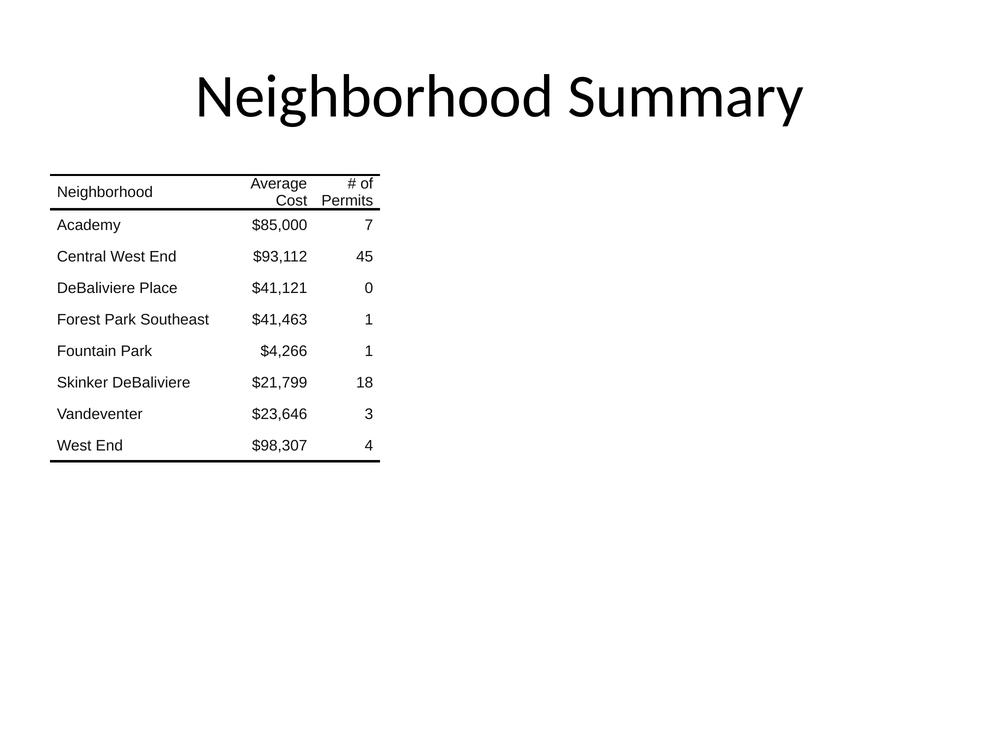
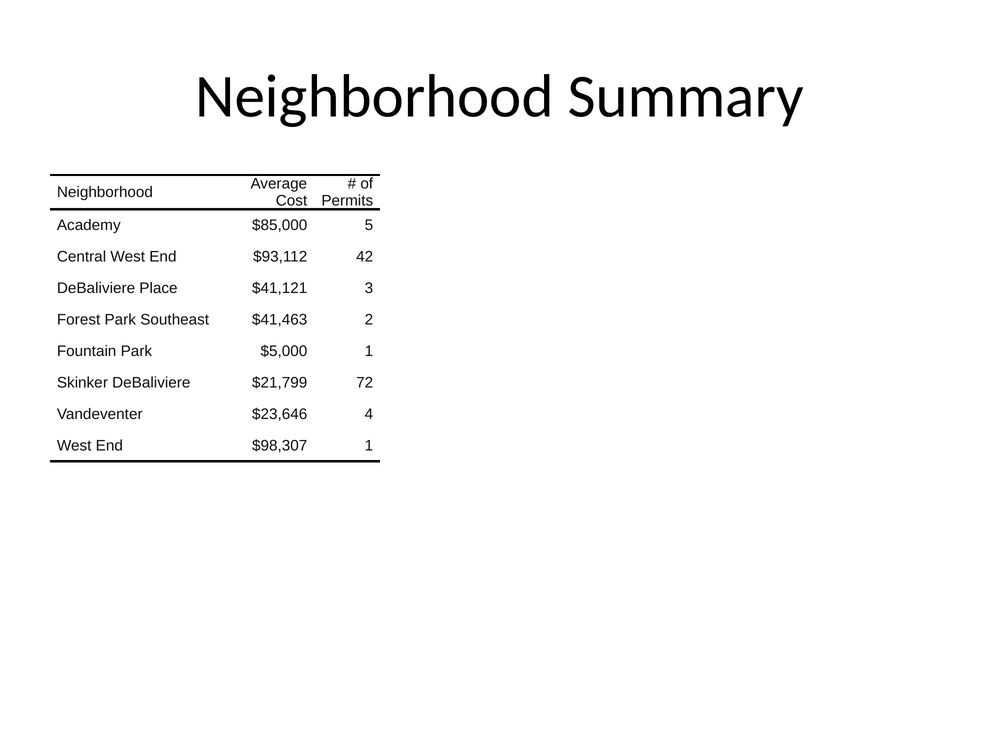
7: 7 -> 5 (369, 225)
45: 45 -> 42 (365, 257)
0: 0 -> 3 (369, 288)
$41,463 1: 1 -> 2 (369, 320)
$4,266: $4,266 -> $5,000 (284, 351)
18: 18 -> 72 (365, 383)
3: 3 -> 4 (369, 414)
$98,307 4: 4 -> 1 (369, 446)
